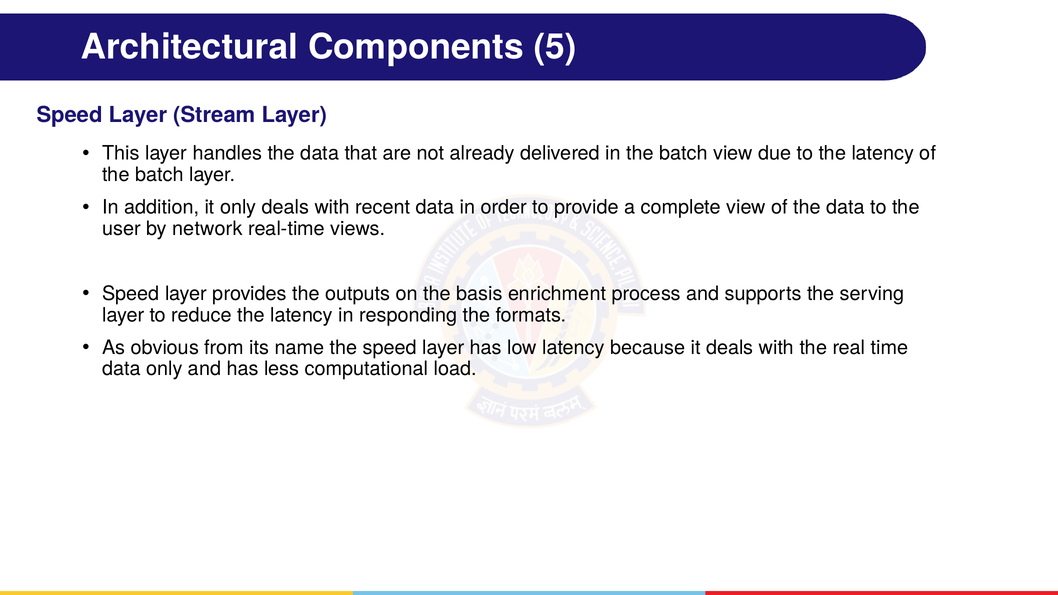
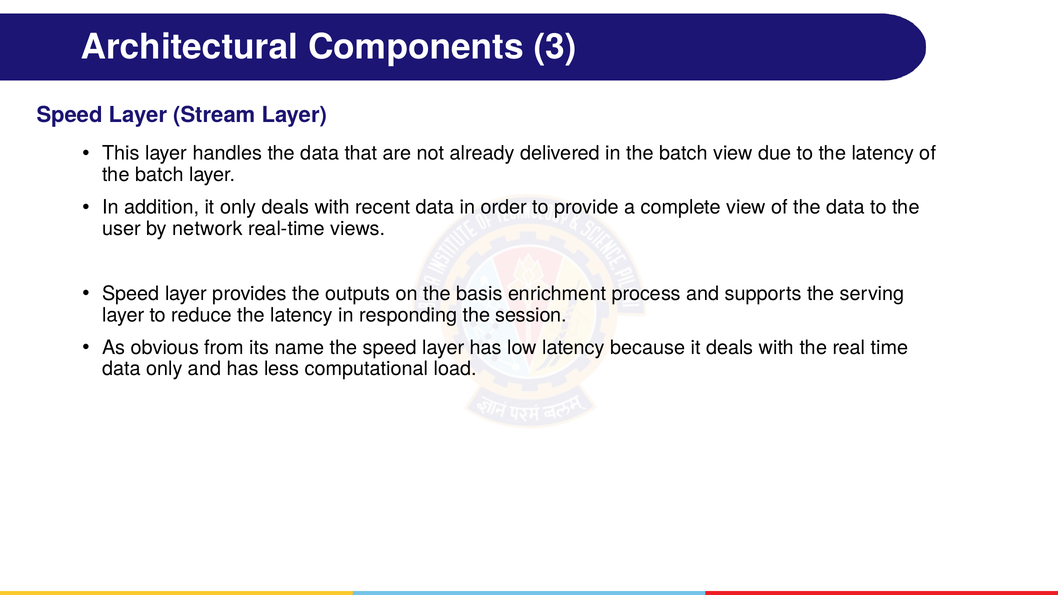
5: 5 -> 3 (555, 47)
formats: formats -> session (531, 315)
